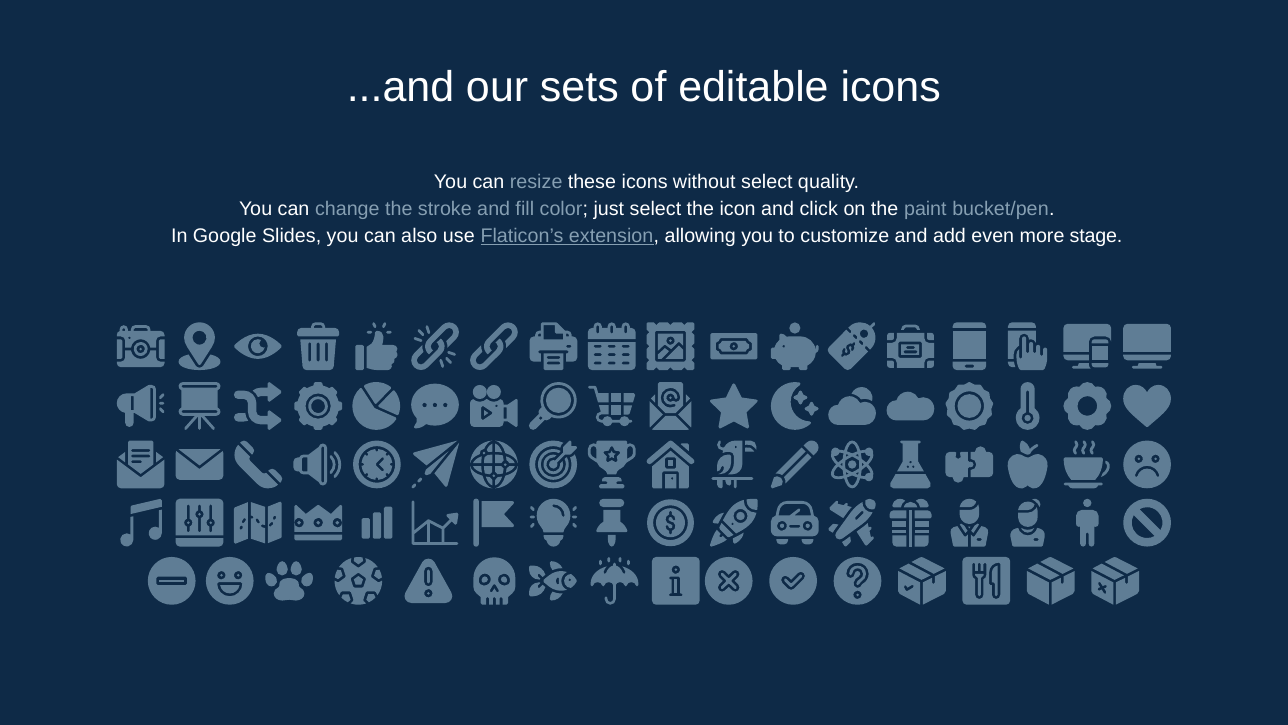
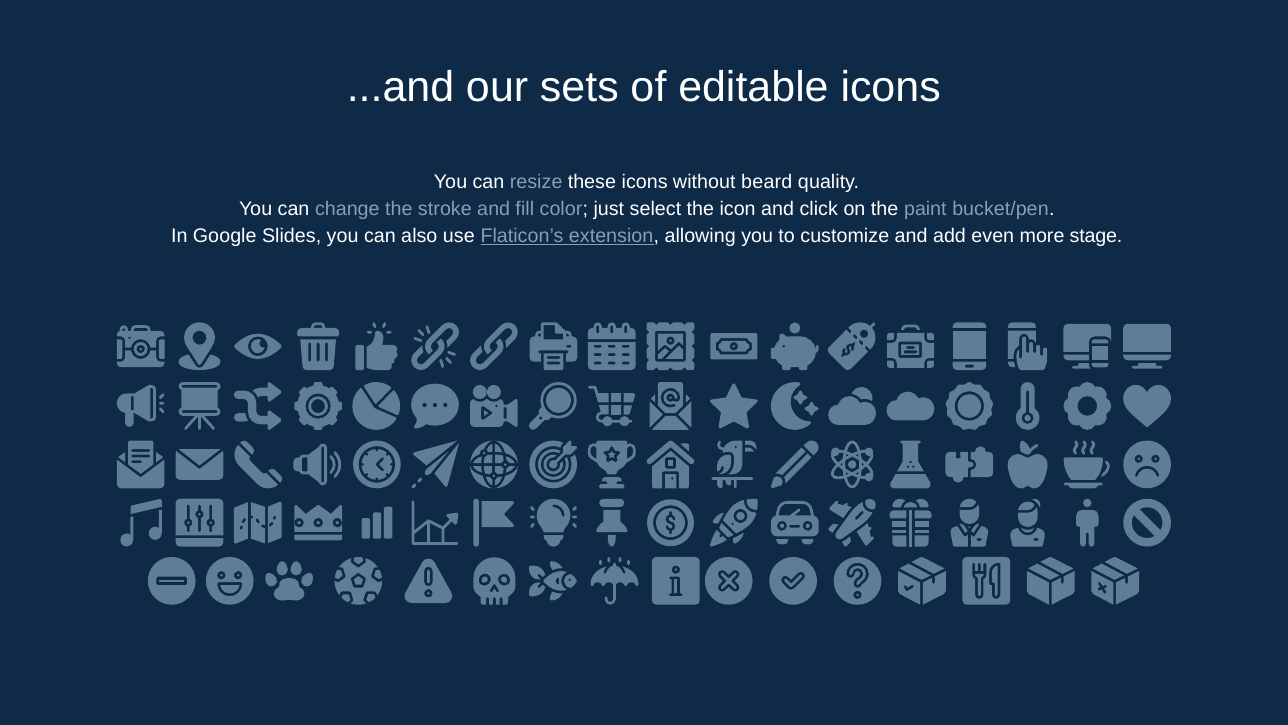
without select: select -> beard (767, 182)
